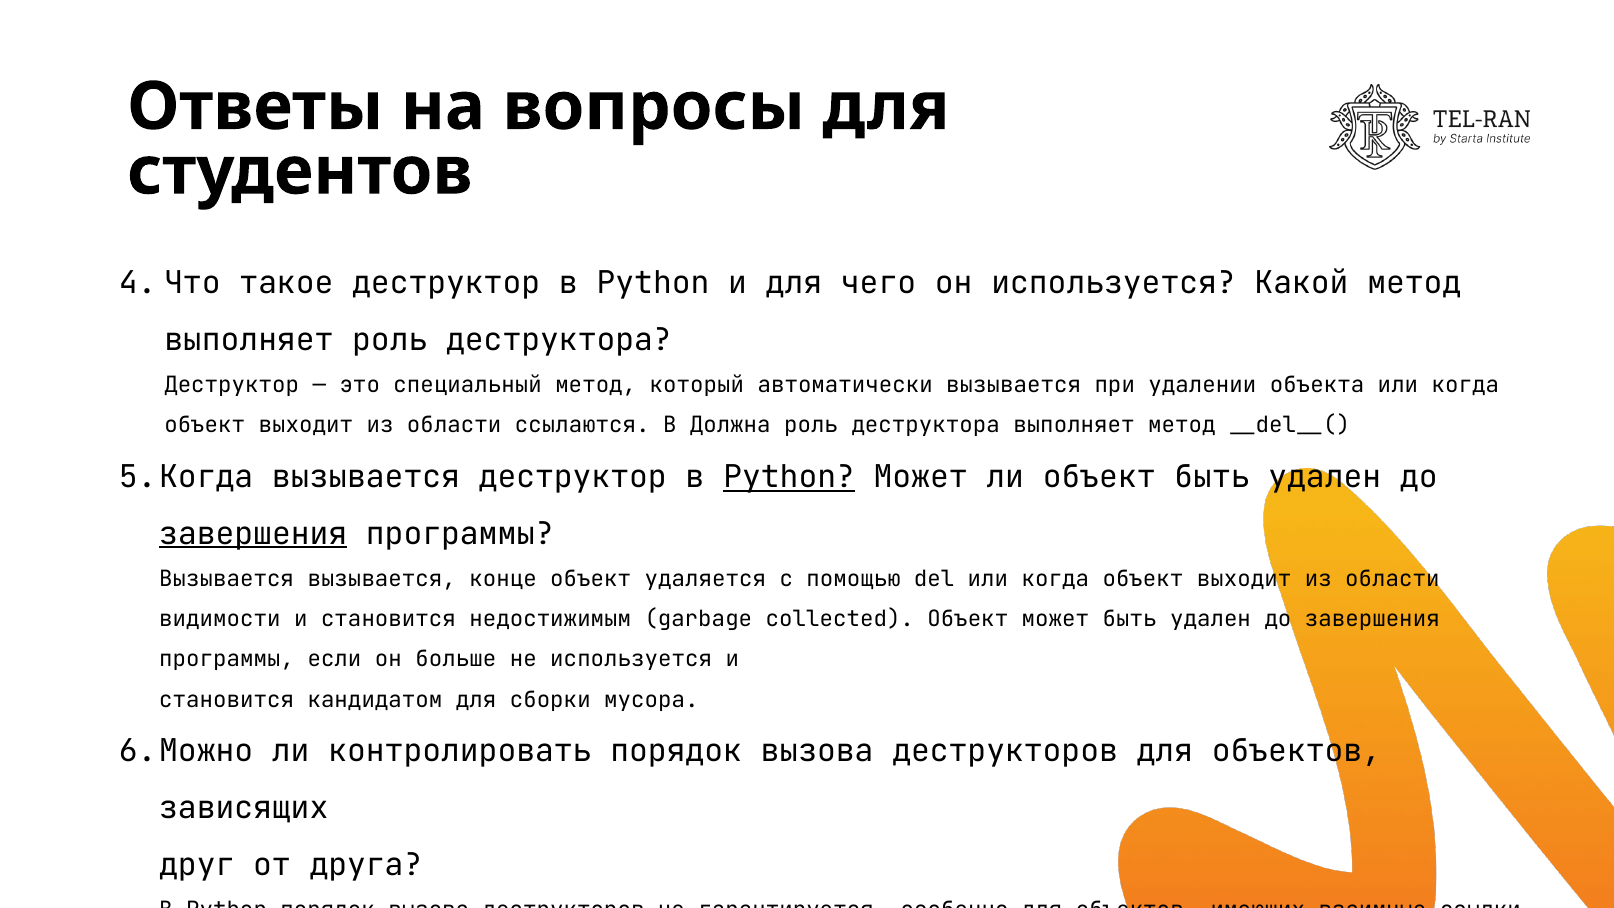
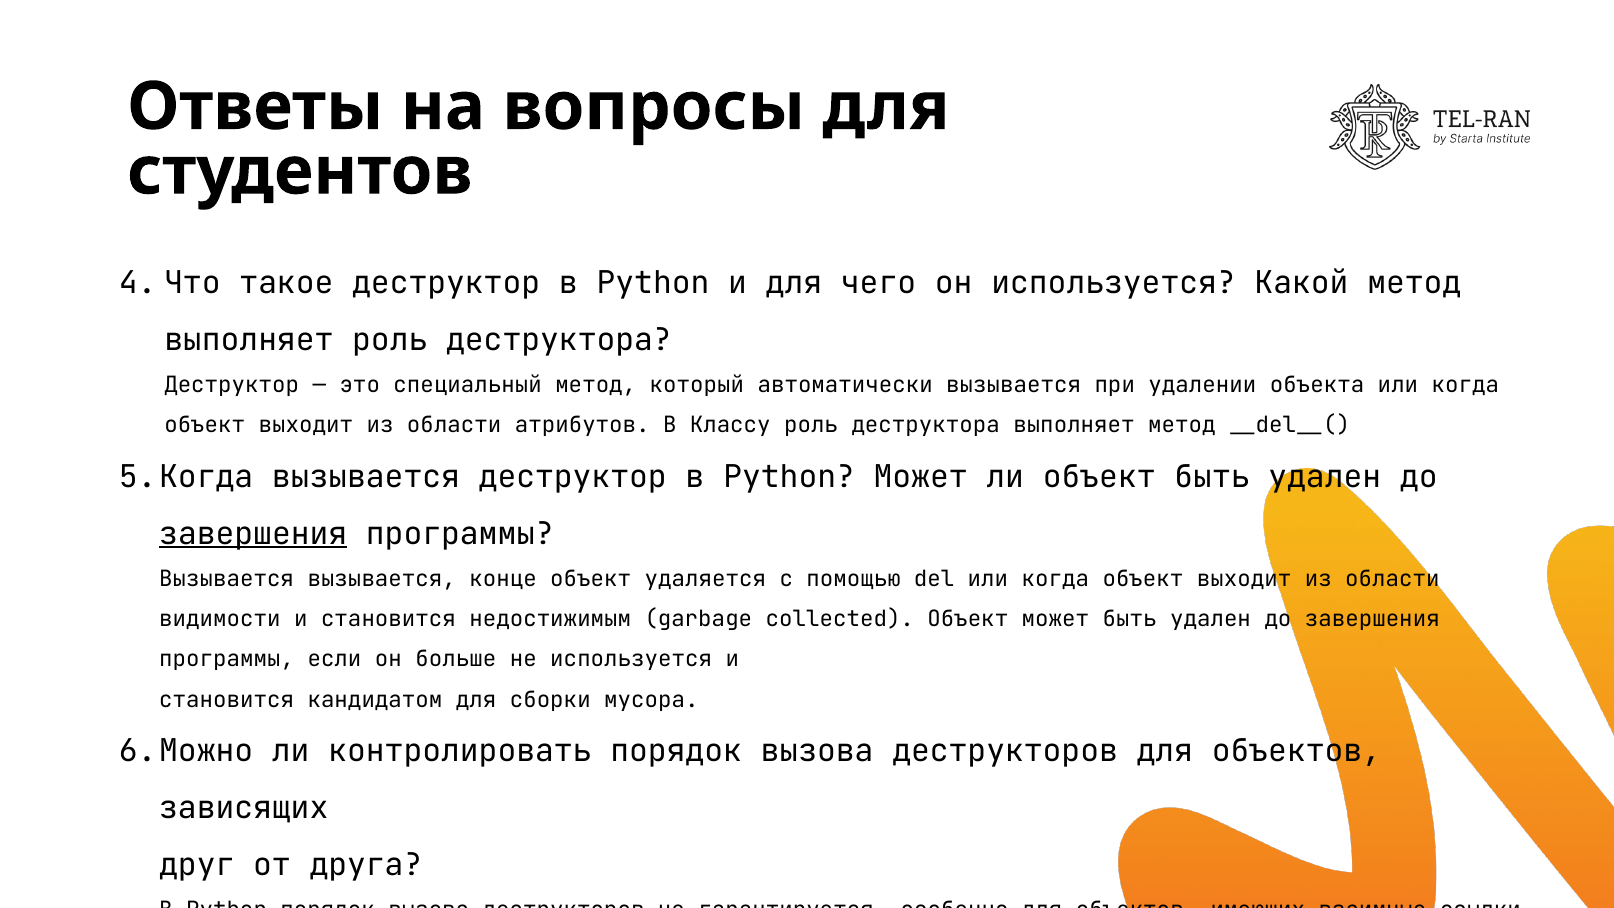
ссылаются: ссылаются -> атрибутов (582, 425)
Должна: Должна -> Классу (730, 425)
Python underline: present -> none (789, 477)
